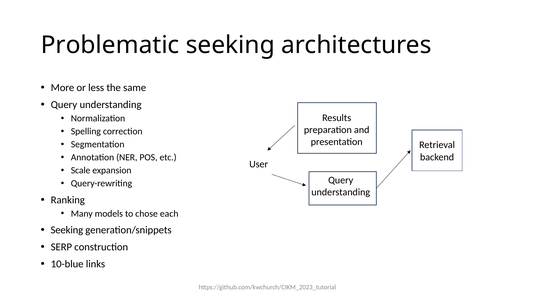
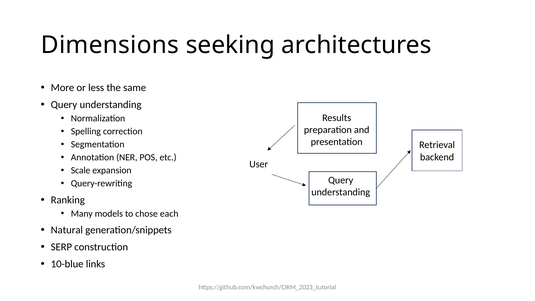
Problematic: Problematic -> Dimensions (110, 45)
Seeking: Seeking -> Natural (67, 230)
